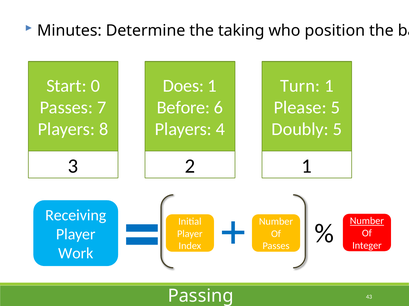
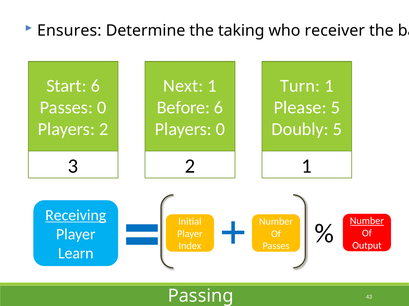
Minutes: Minutes -> Ensures (69, 31)
position: position -> receiver (335, 31)
Start 0: 0 -> 6 (95, 86)
Does: Does -> Next (183, 86)
Passes 7: 7 -> 0 (102, 108)
Players 8: 8 -> 2 (104, 130)
Players 4: 4 -> 0 (221, 130)
Receiving underline: none -> present (76, 216)
Integer: Integer -> Output (367, 246)
Work: Work -> Learn (76, 254)
